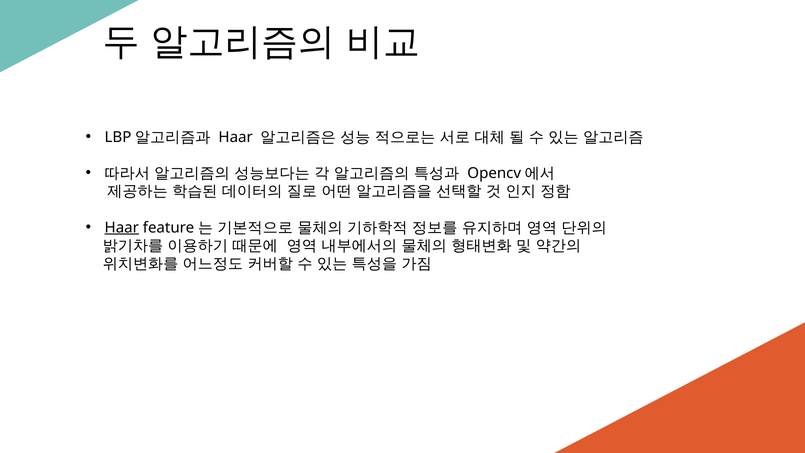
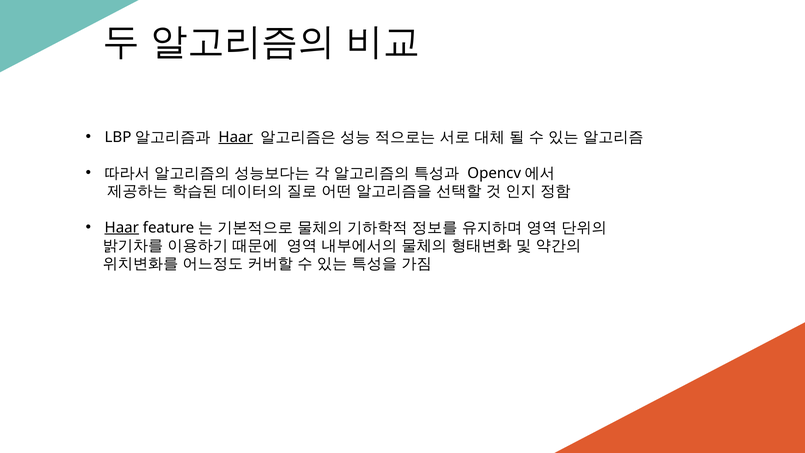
Haar underline: none -> present (236, 137)
